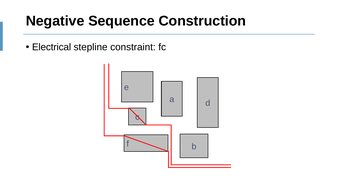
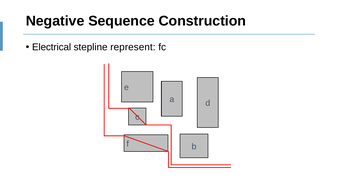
constraint: constraint -> represent (133, 47)
